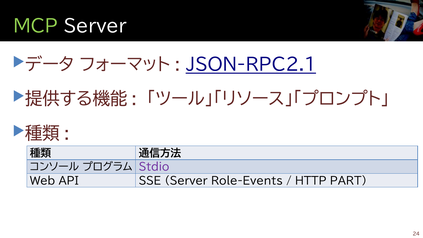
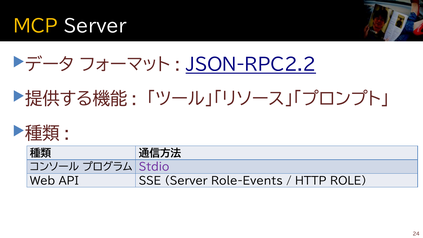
MCP colour: light green -> yellow (36, 26)
JSON-RPC2.1: JSON-RPC2.1 -> JSON-RPC2.2 (251, 65)
PART: PART -> ROLE (348, 181)
